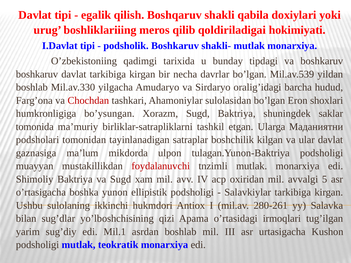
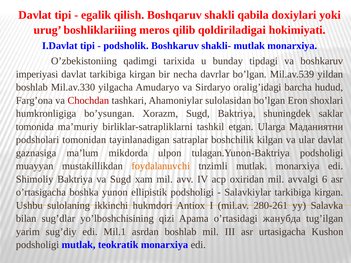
boshkaruv: boshkaruv -> imperiyasi (37, 74)
foydalanuvchi colour: red -> orange (161, 166)
5: 5 -> 6 (325, 179)
irmoqlari: irmoqlari -> жанубда (282, 219)
